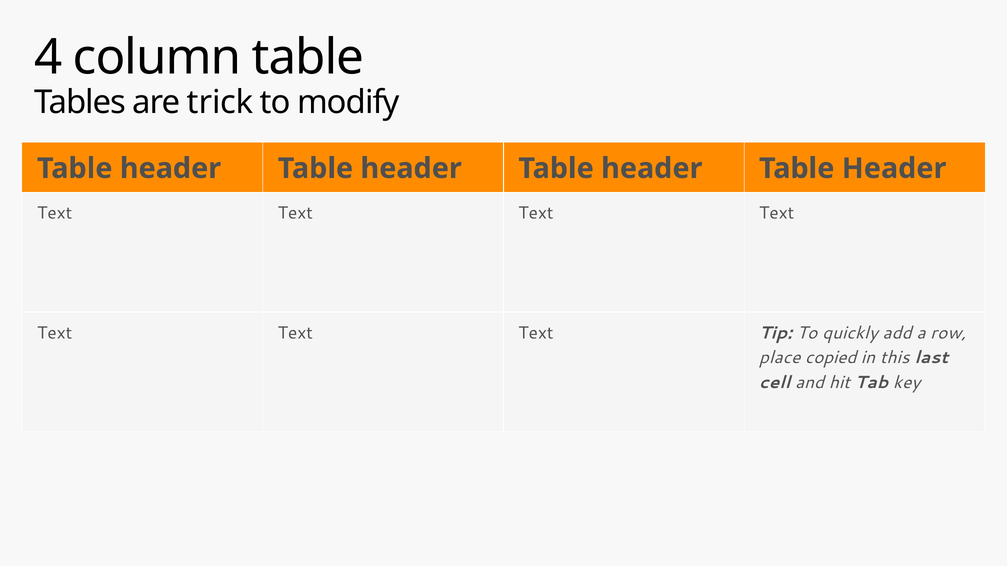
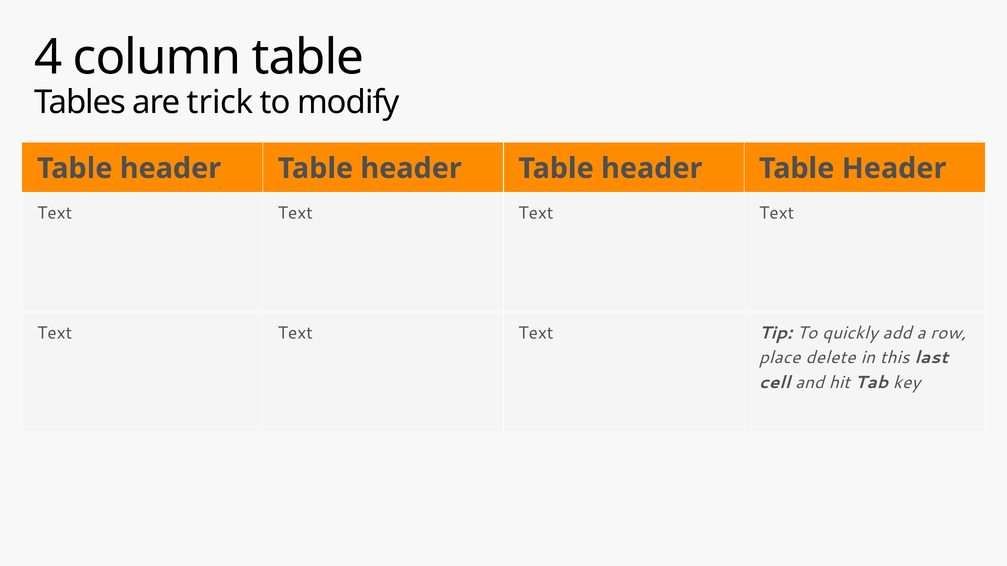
copied: copied -> delete (831, 358)
